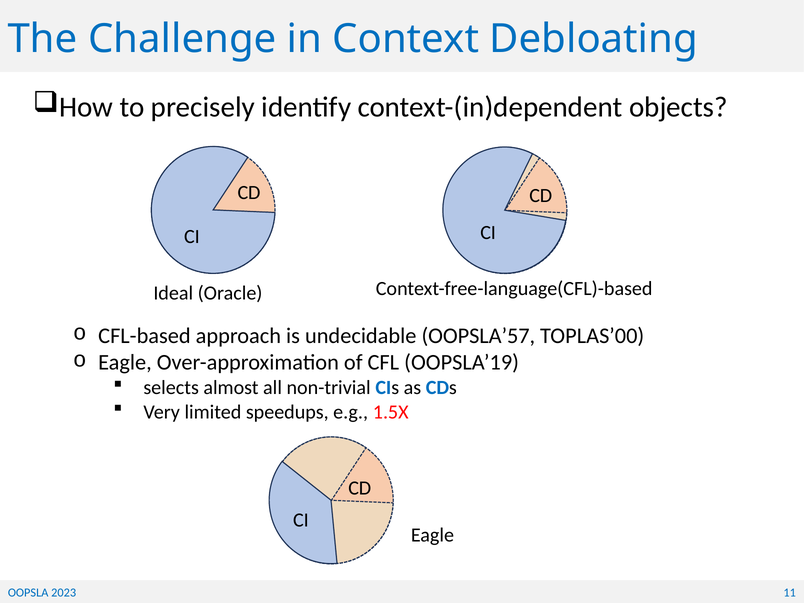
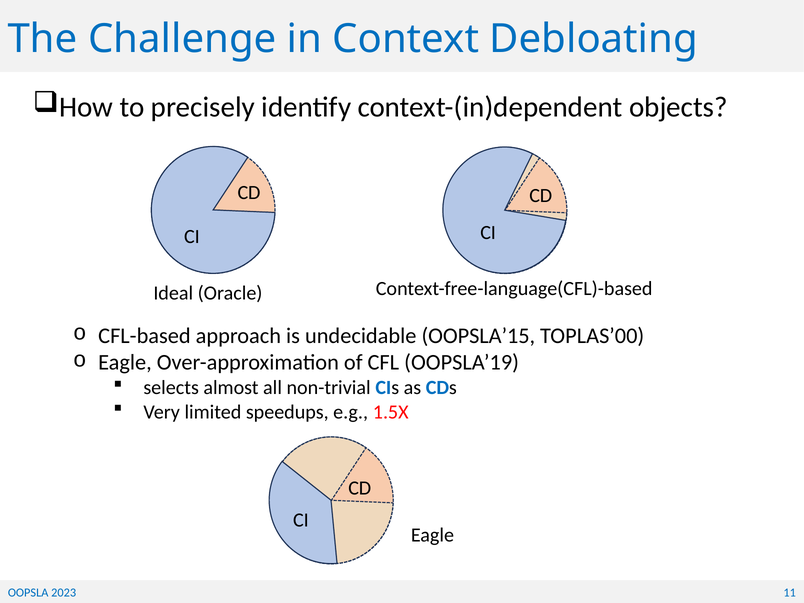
OOPSLA’57: OOPSLA’57 -> OOPSLA’15 (478, 336)
